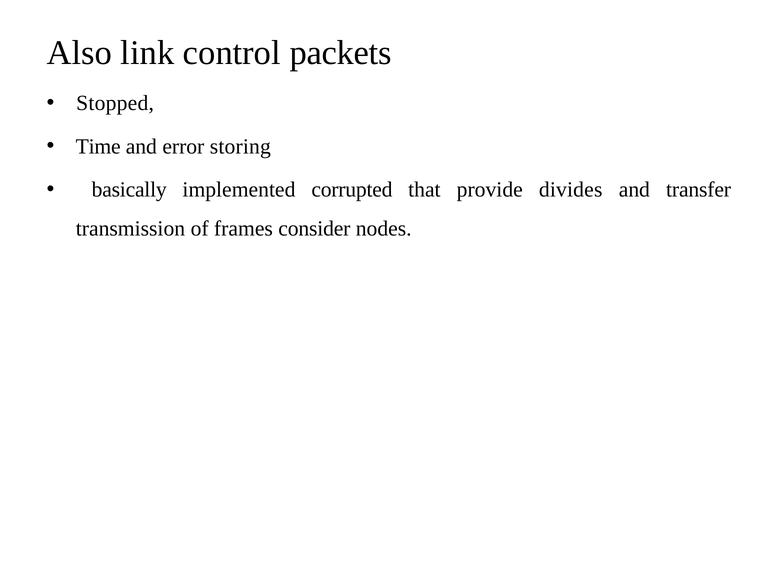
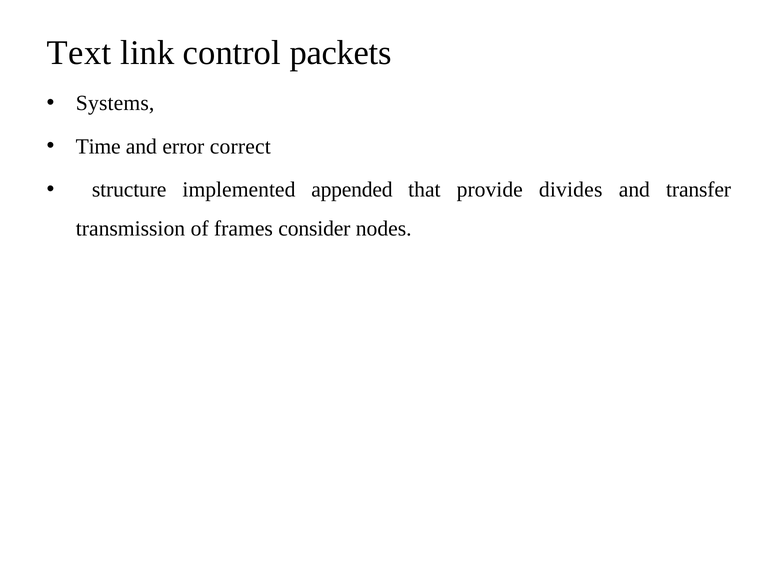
Also: Also -> Text (79, 53)
Stopped: Stopped -> Systems (115, 103)
storing: storing -> correct (240, 146)
basically: basically -> structure (129, 190)
corrupted: corrupted -> appended (352, 190)
